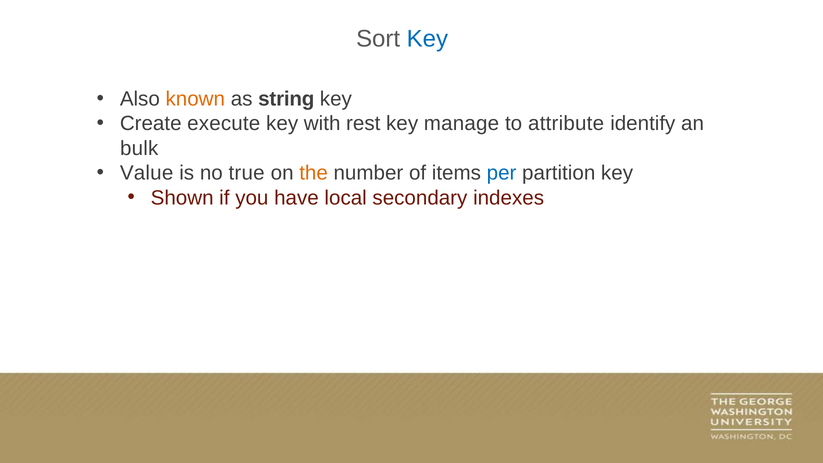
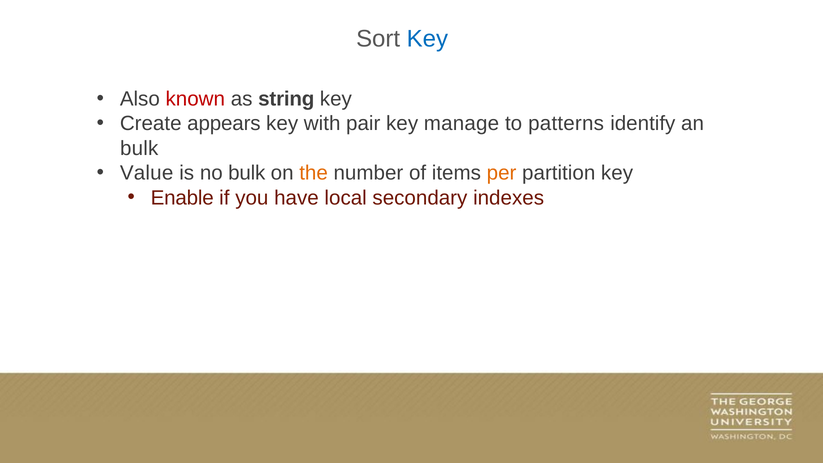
known colour: orange -> red (195, 99)
execute: execute -> appears (224, 124)
rest: rest -> pair (363, 124)
attribute: attribute -> patterns (566, 124)
no true: true -> bulk (247, 173)
per colour: blue -> orange (502, 173)
Shown: Shown -> Enable (182, 198)
